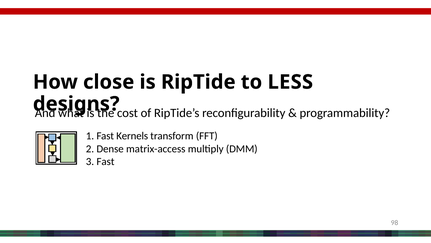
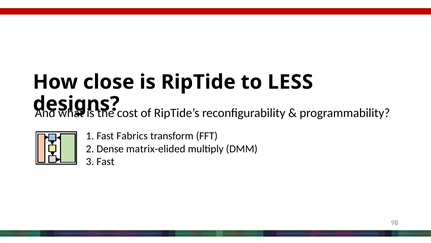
Kernels: Kernels -> Fabrics (132, 136)
matrix-access: matrix-access -> matrix-elided (156, 148)
